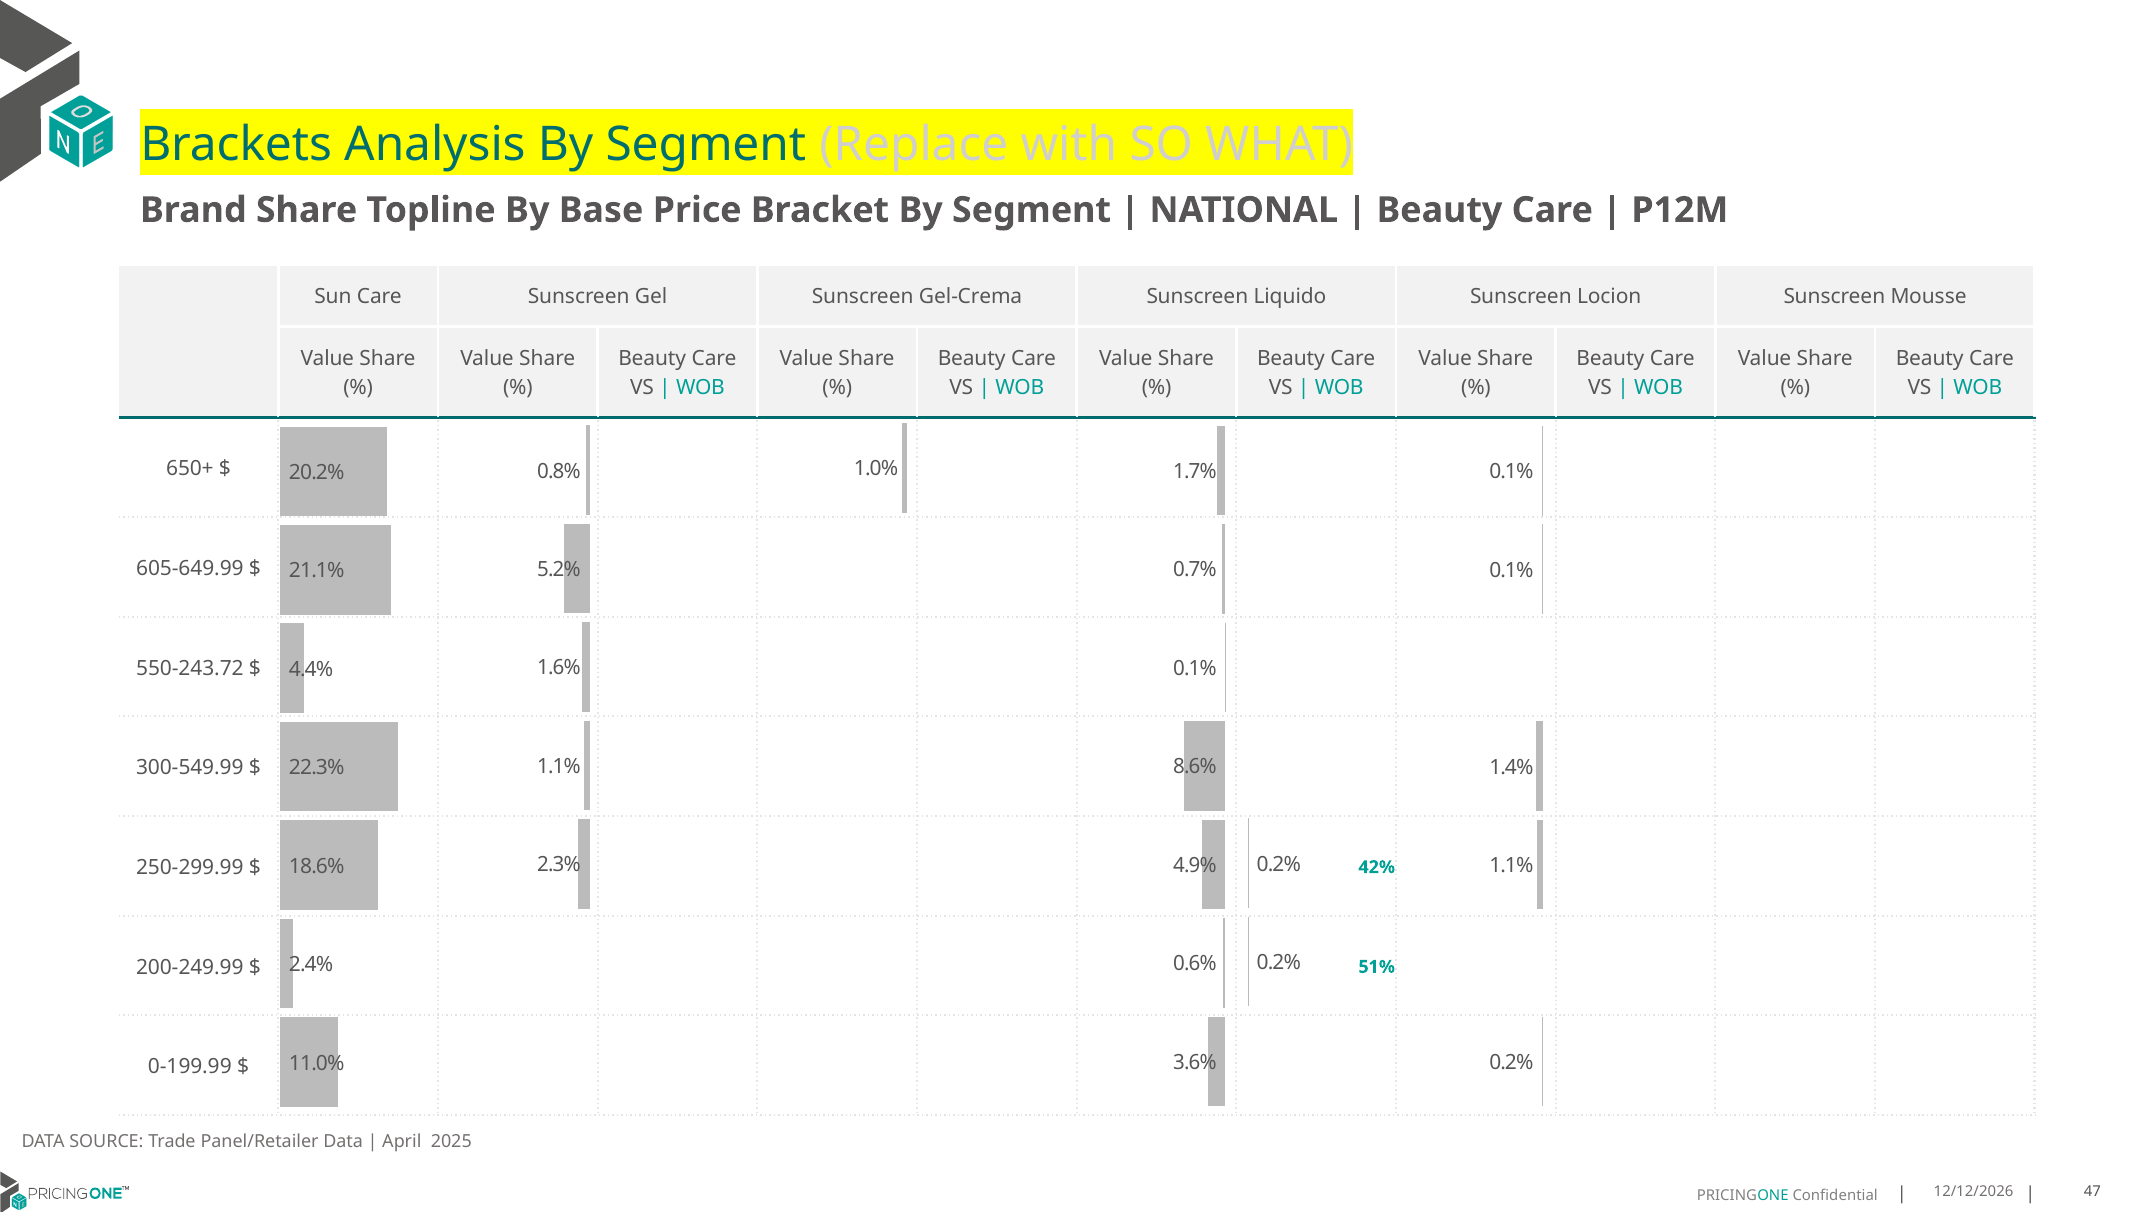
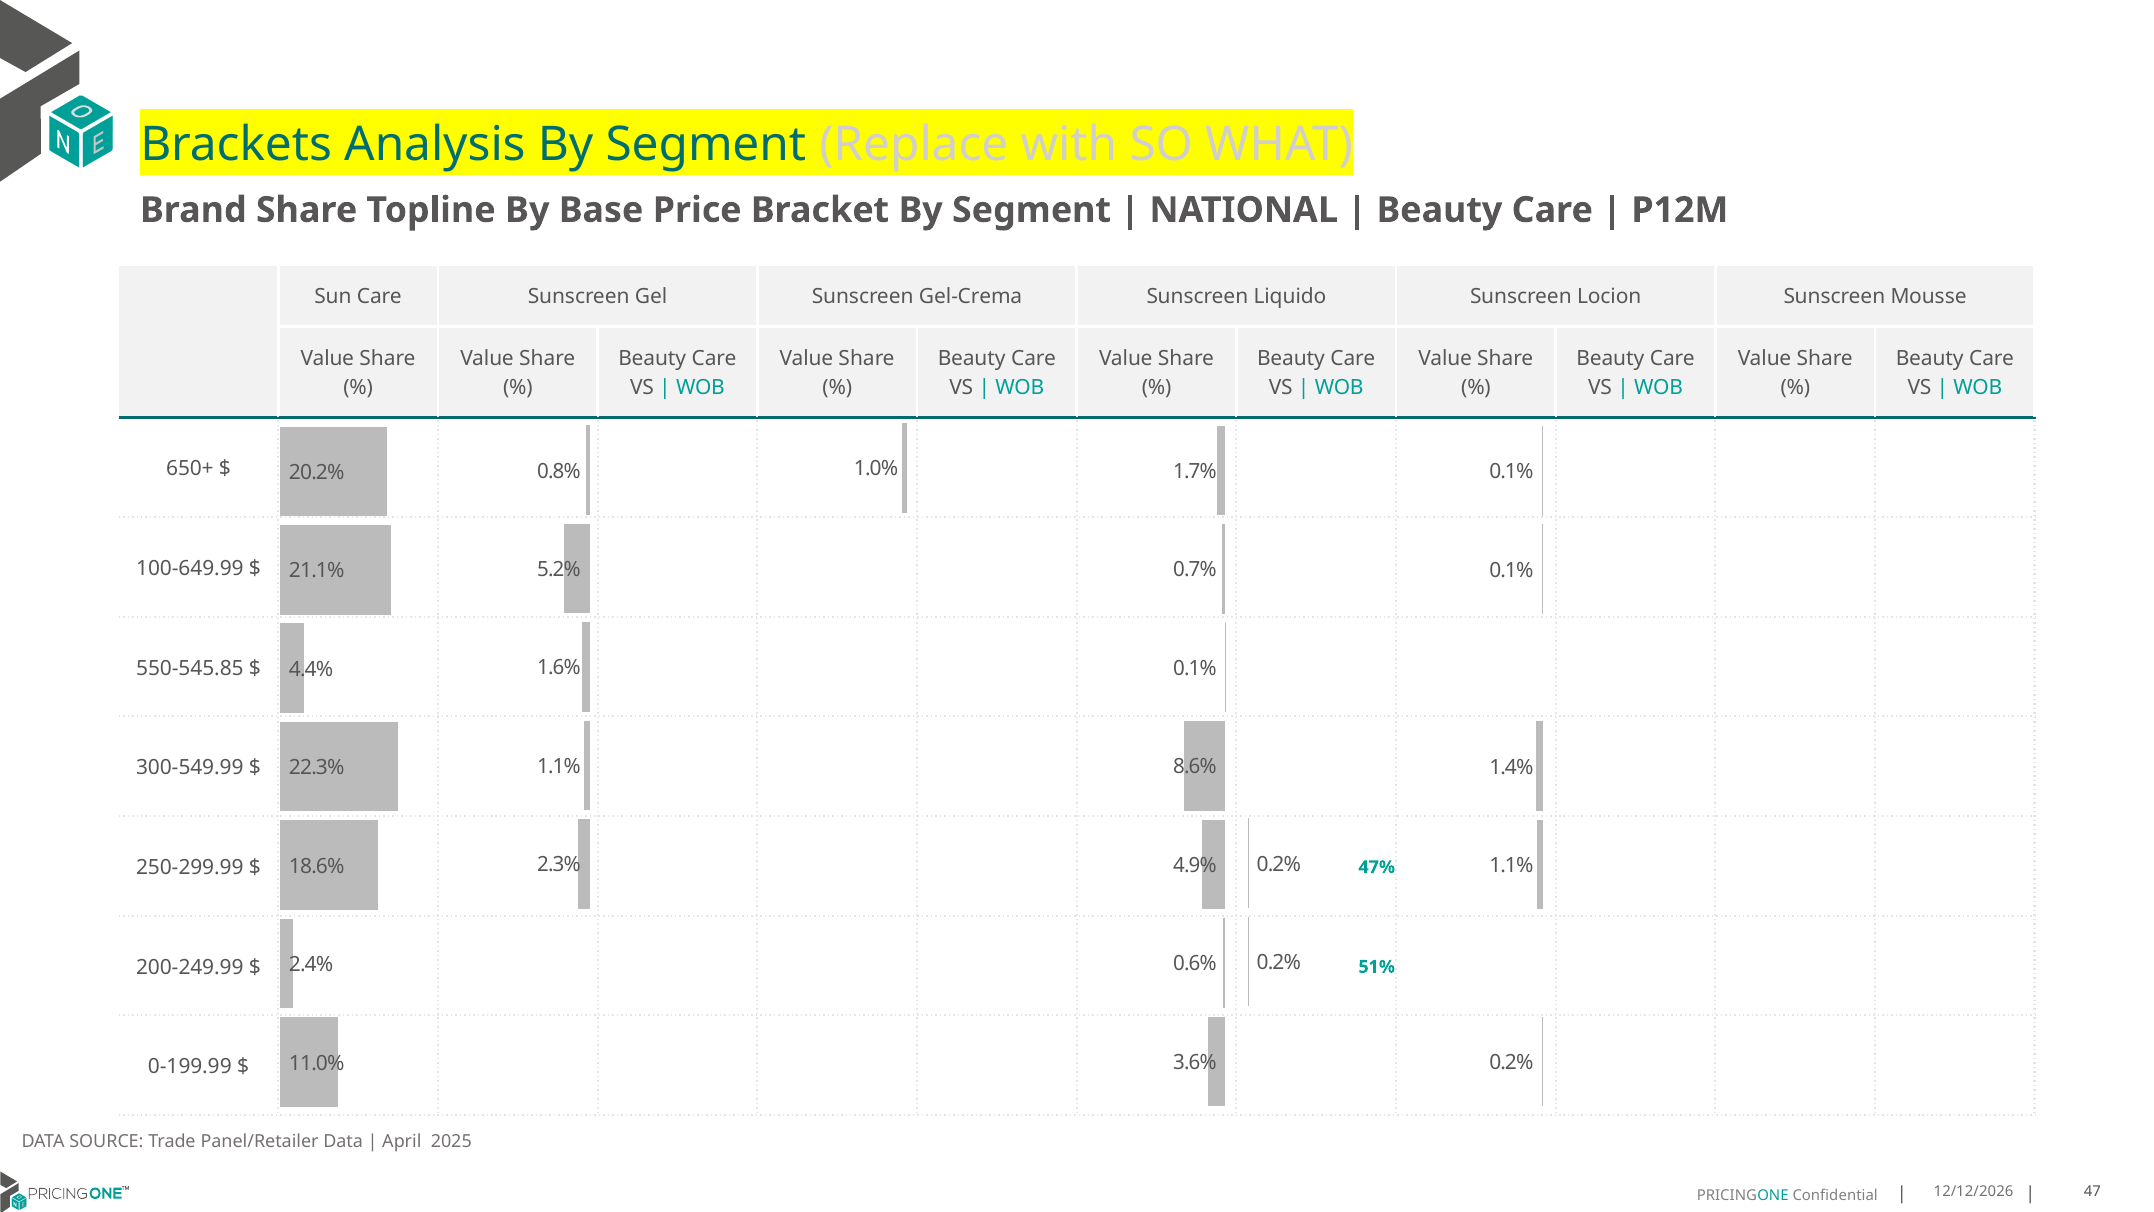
605-649.99: 605-649.99 -> 100-649.99 (190, 568)
550-243.72: 550-243.72 -> 550-545.85 (190, 668)
42%: 42% -> 47% (1377, 867)
